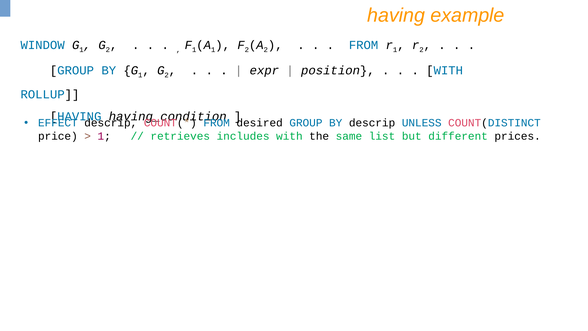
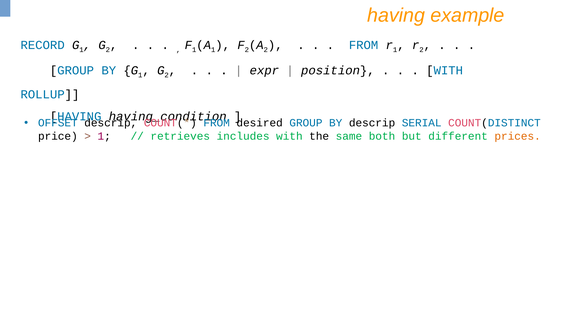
WINDOW: WINDOW -> RECORD (43, 45)
EFFECT: EFFECT -> OFFSET (58, 123)
UNLESS: UNLESS -> SERIAL (422, 123)
list: list -> both (382, 136)
prices colour: black -> orange (518, 136)
